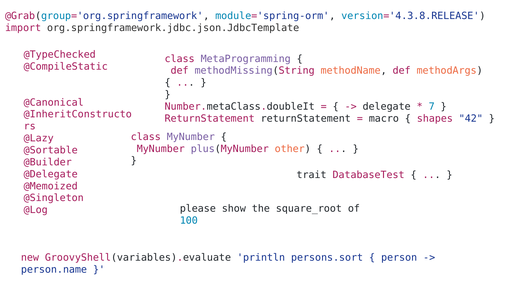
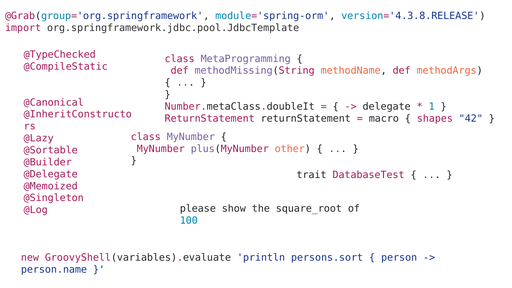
org.springframework.jdbc.json.JdbcTemplate: org.springframework.jdbc.json.JdbcTemplate -> org.springframework.jdbc.pool.JdbcTemplate (173, 28)
7: 7 -> 1 (432, 107)
